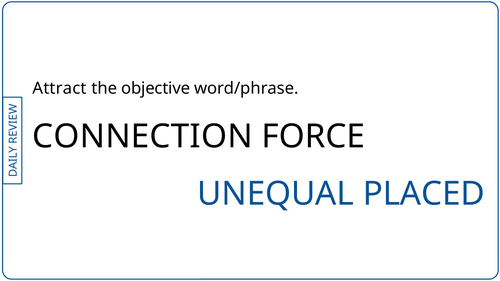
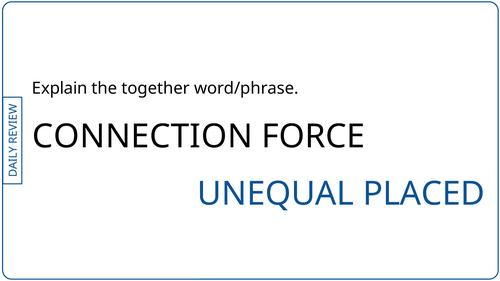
Attract: Attract -> Explain (60, 89)
objective: objective -> together (156, 89)
